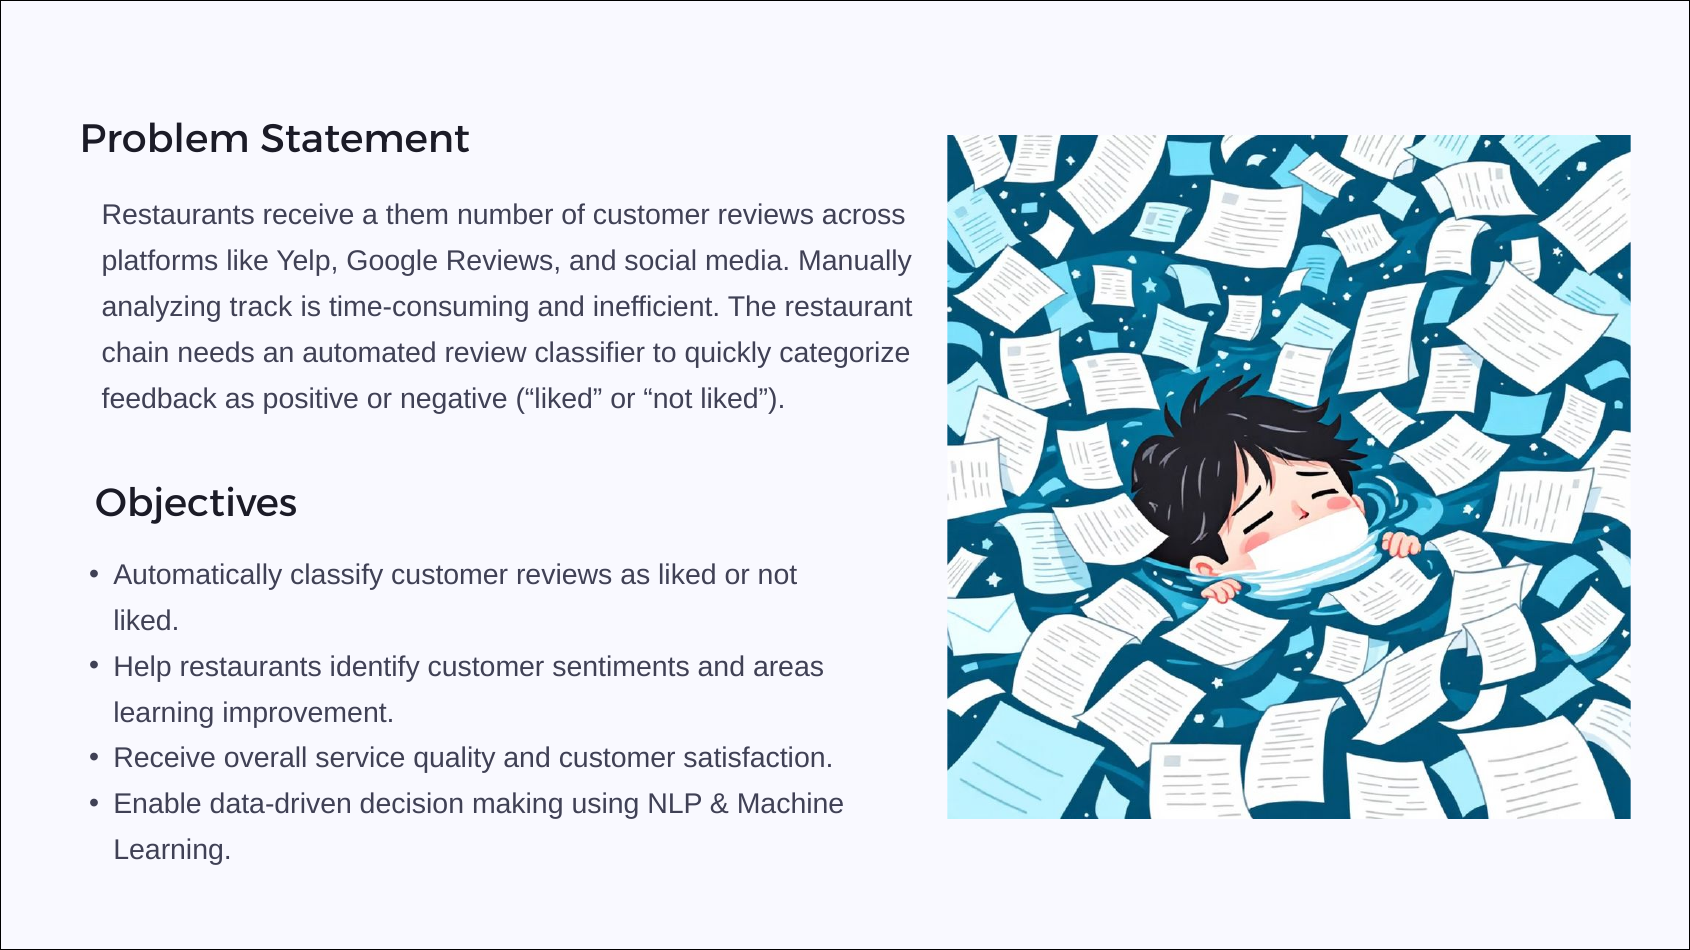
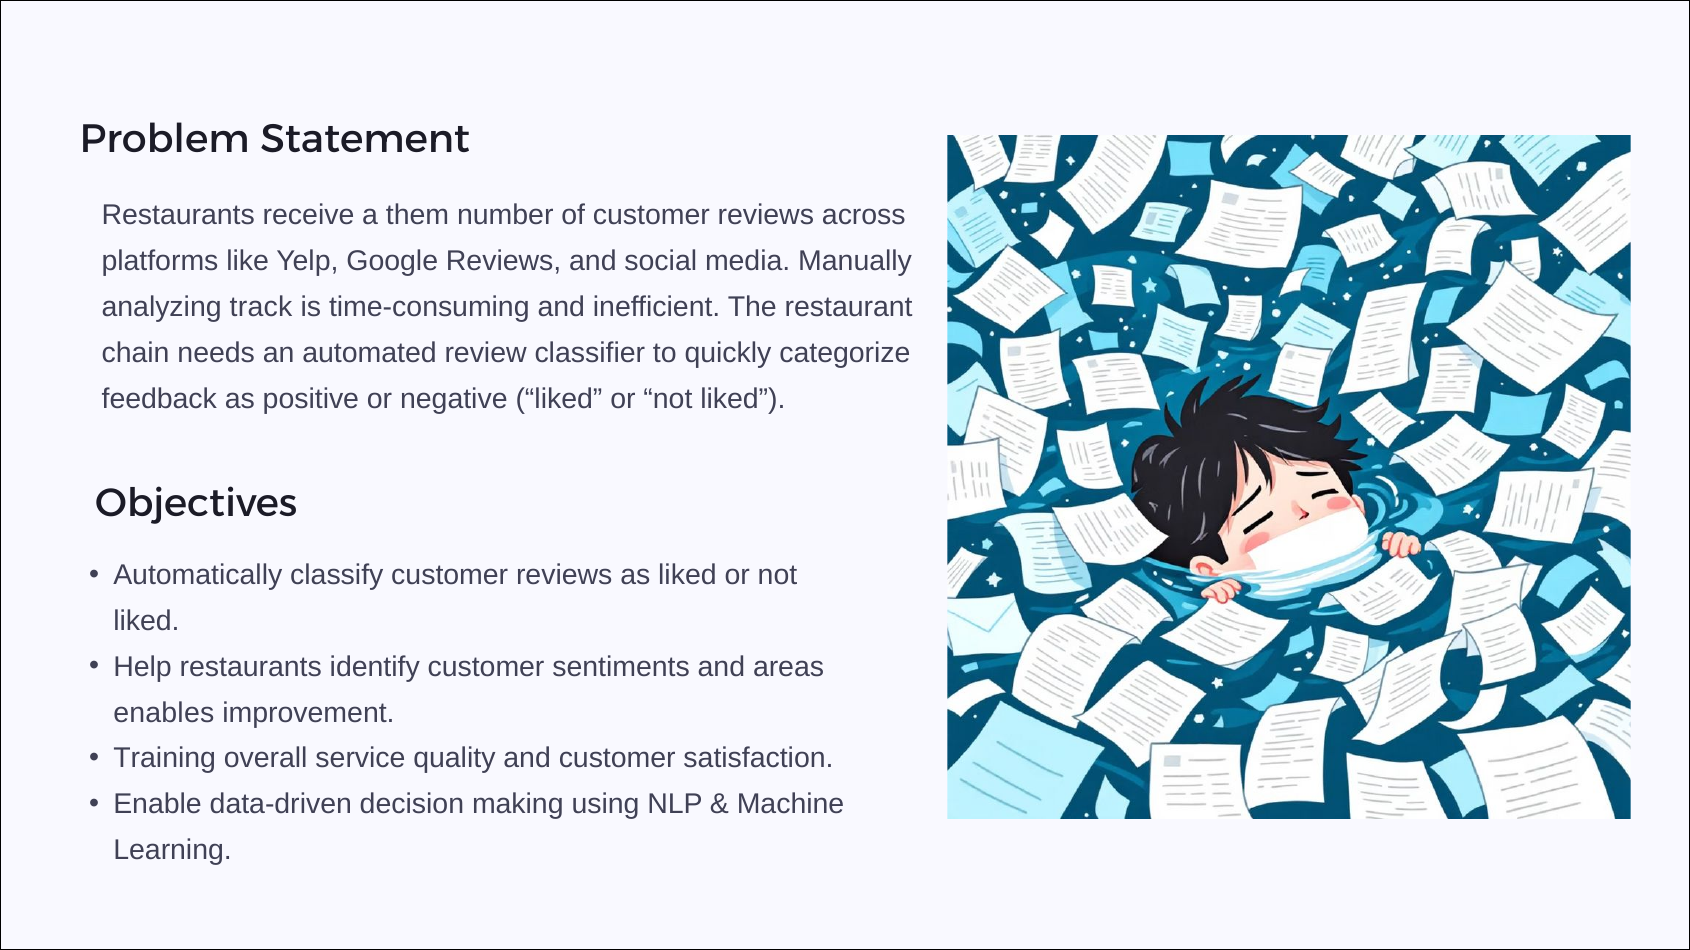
learning: learning -> enables (164, 713)
Receive: Receive -> Training (165, 759)
